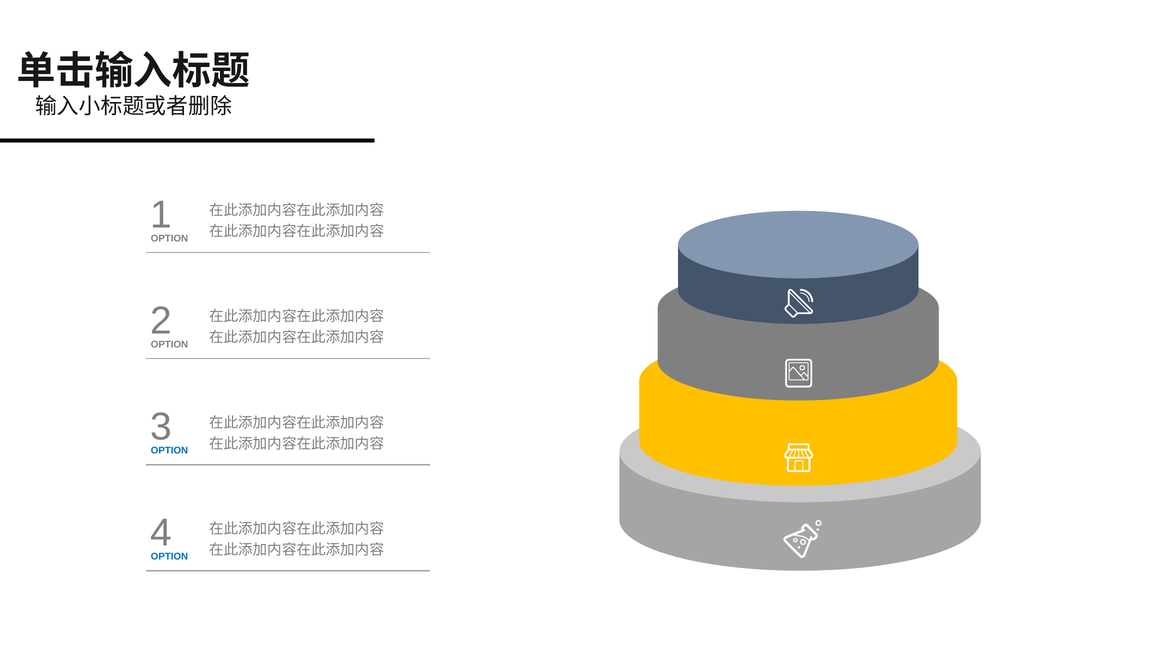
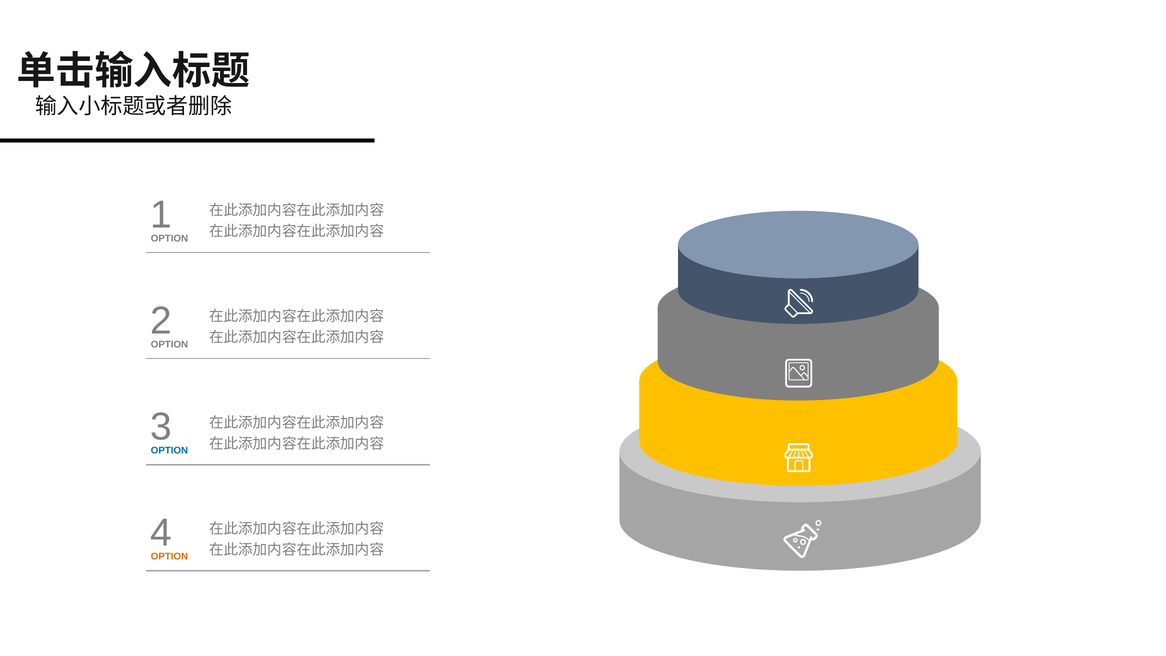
OPTION colour: blue -> orange (169, 557)
